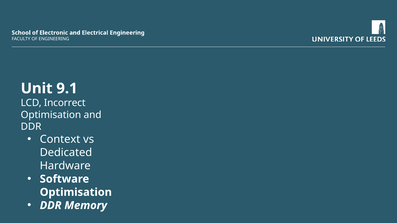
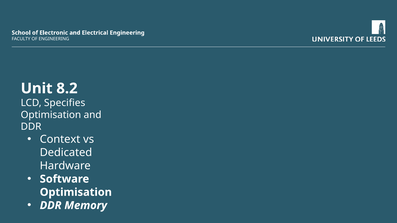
9.1: 9.1 -> 8.2 (67, 89)
Incorrect: Incorrect -> Specifies (65, 103)
